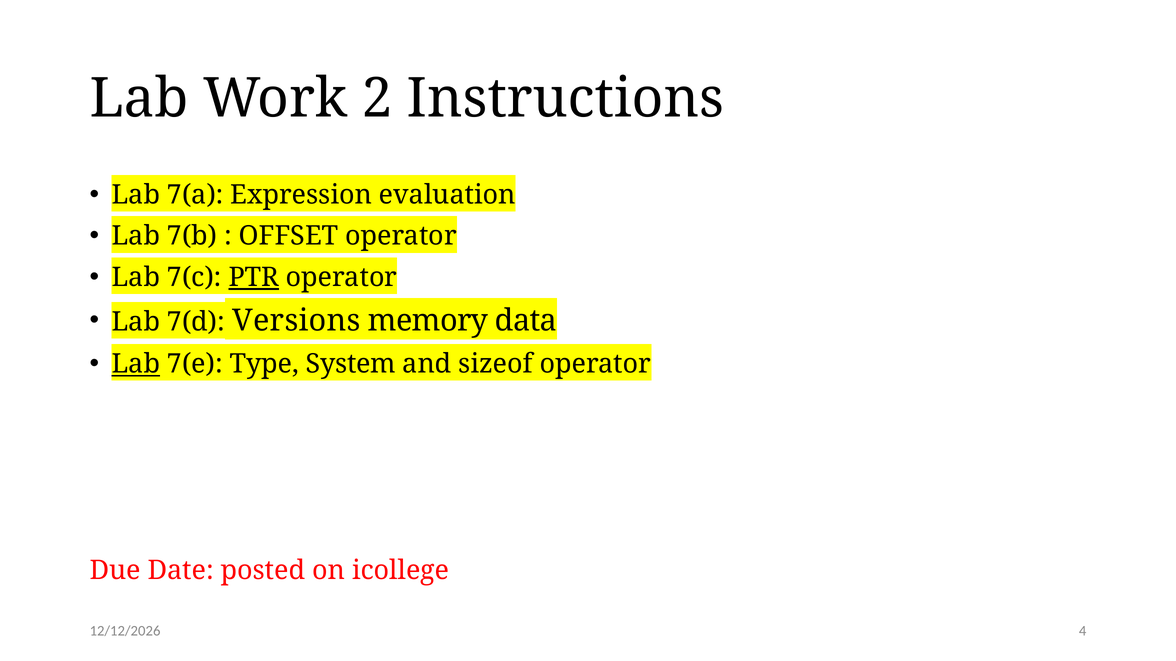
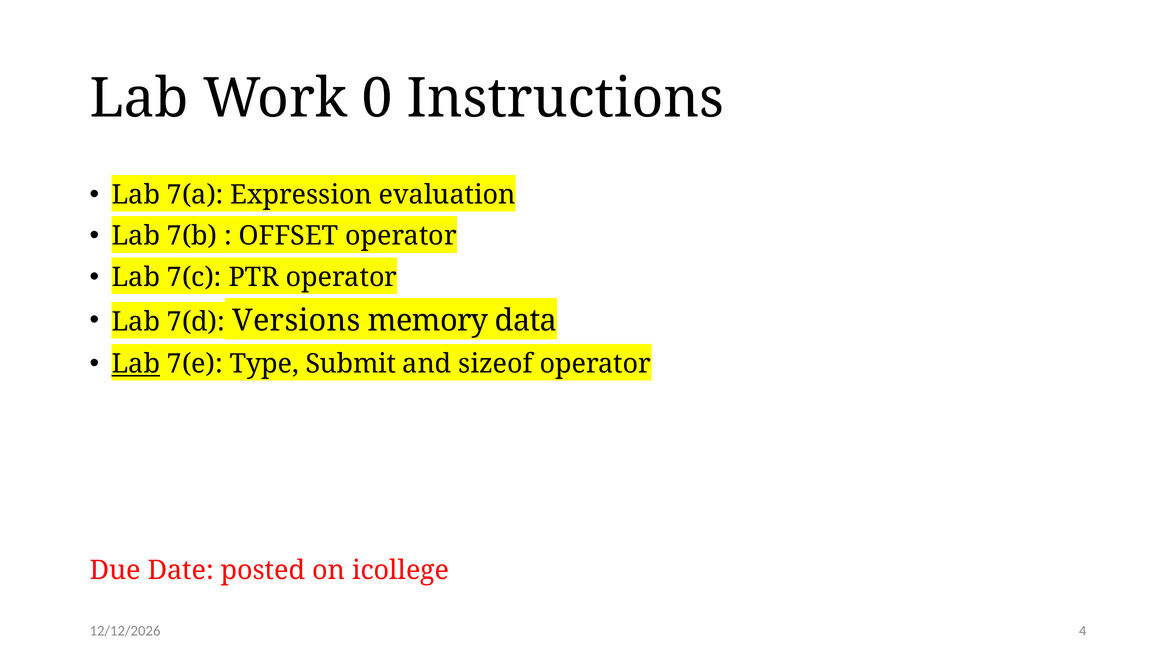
2: 2 -> 0 (377, 99)
PTR underline: present -> none (254, 278)
System: System -> Submit (351, 364)
